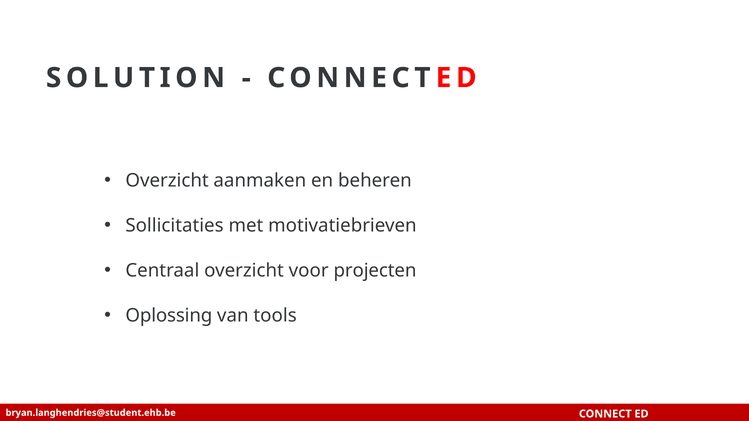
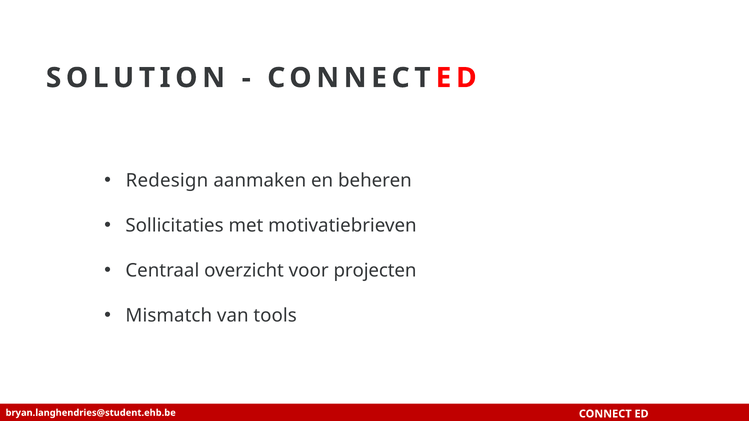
Overzicht: Overzicht -> Redesign (167, 181)
Oplossing: Oplossing -> Mismatch (169, 316)
